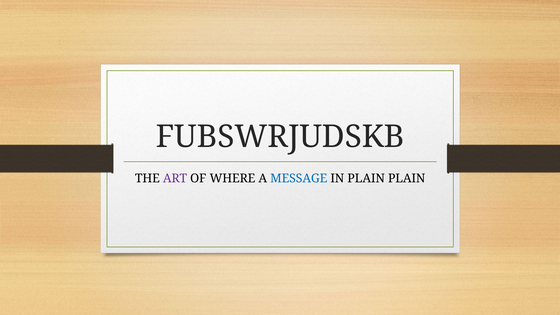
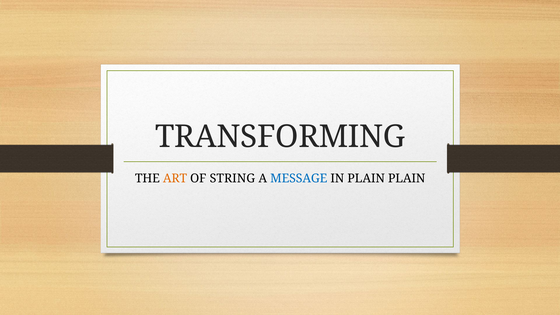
FUBSWRJUDSKB: FUBSWRJUDSKB -> TRANSFORMING (280, 137)
ART colour: purple -> orange (175, 178)
WHERE: WHERE -> STRING (232, 178)
